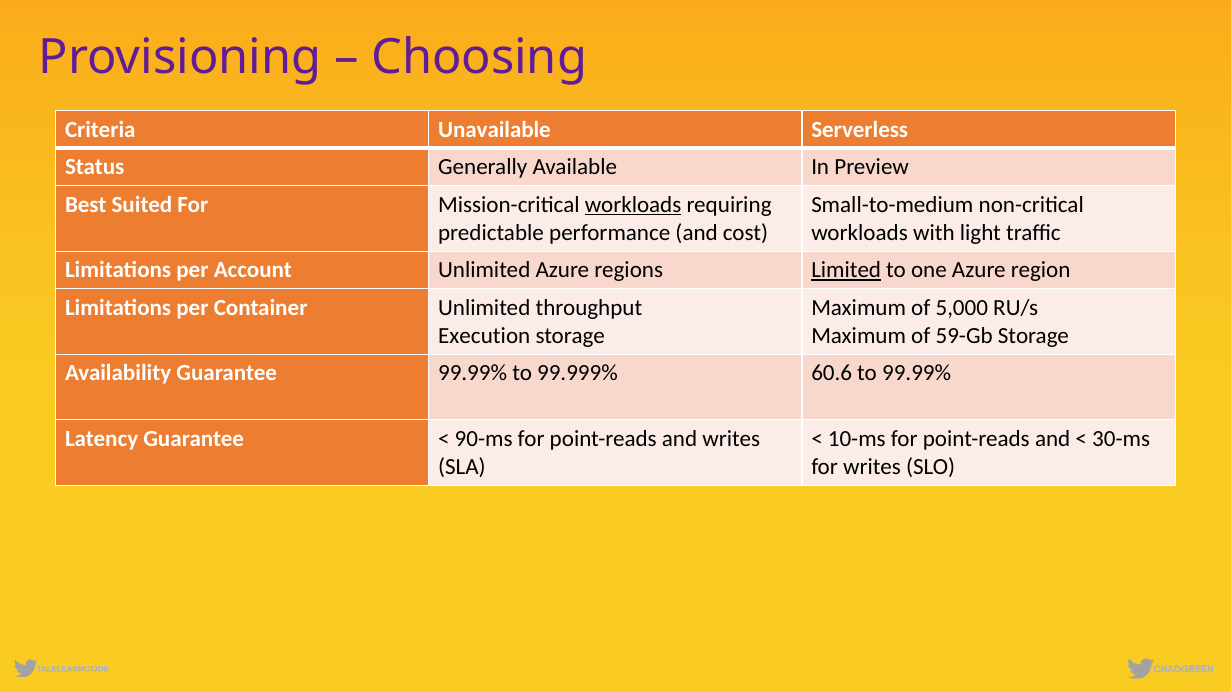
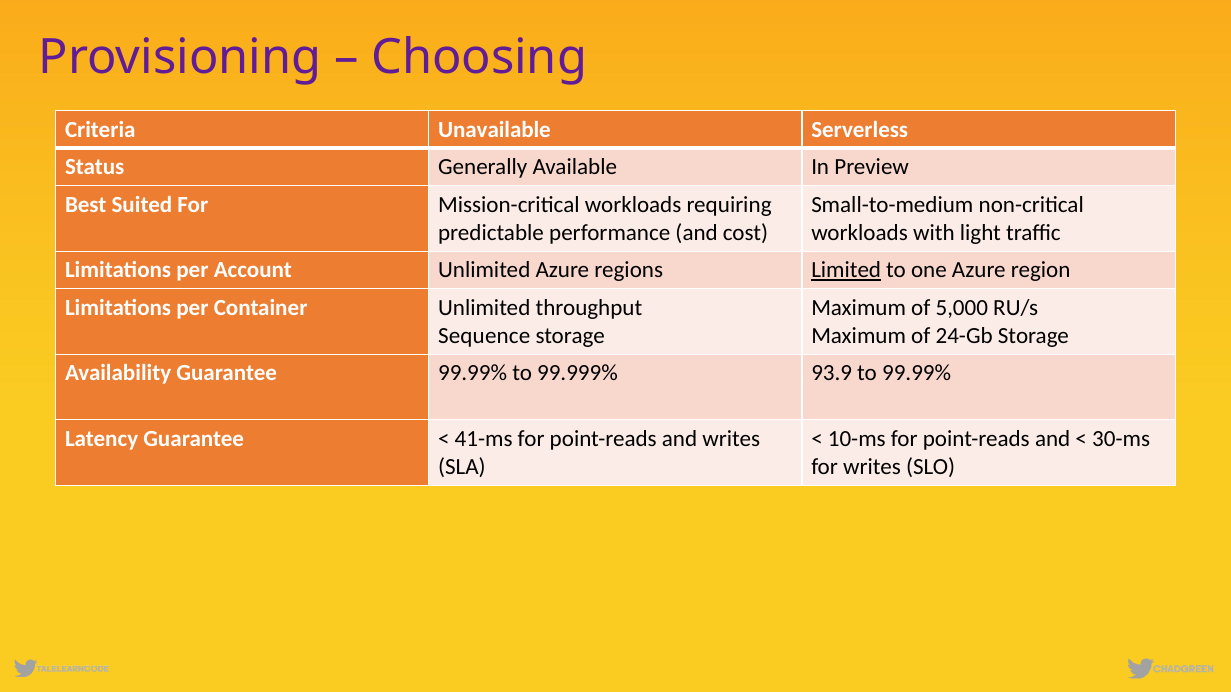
workloads underline: present -> none (633, 205)
Execution: Execution -> Sequence (484, 336)
59-Gb: 59-Gb -> 24-Gb (964, 336)
60.6: 60.6 -> 93.9 (832, 373)
90-ms: 90-ms -> 41-ms (484, 439)
